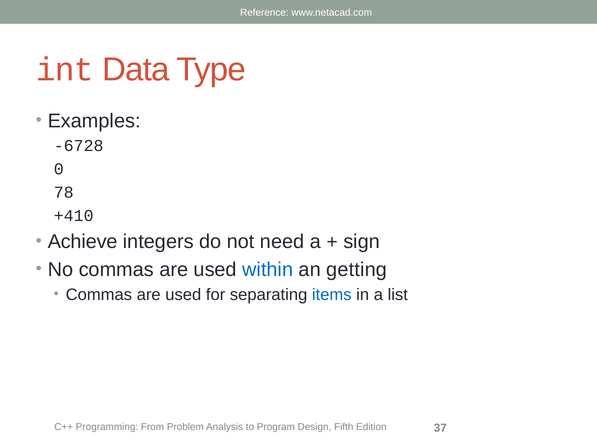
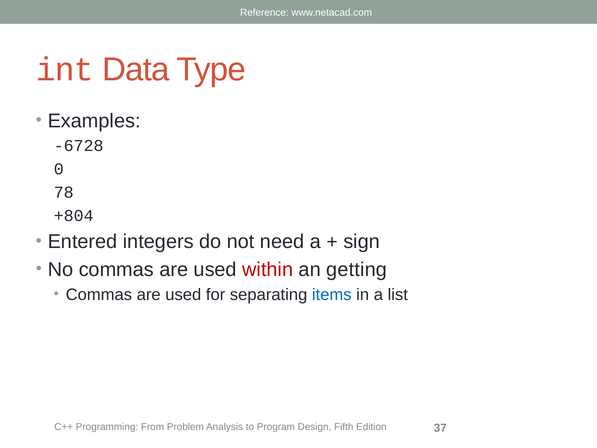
+410: +410 -> +804 (74, 215)
Achieve: Achieve -> Entered (83, 242)
within colour: blue -> red (268, 269)
